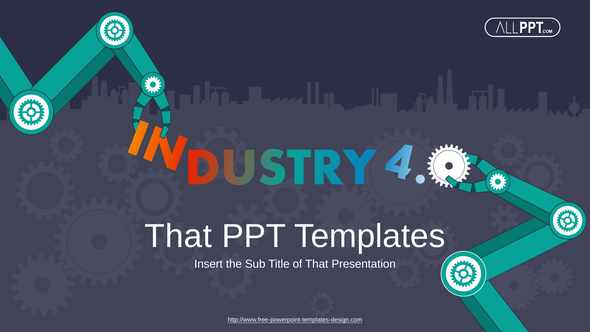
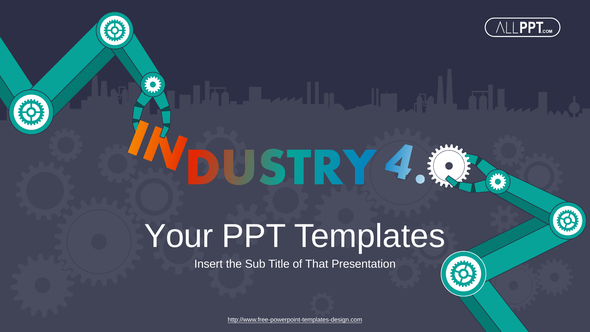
That: That -> Your (179, 236)
